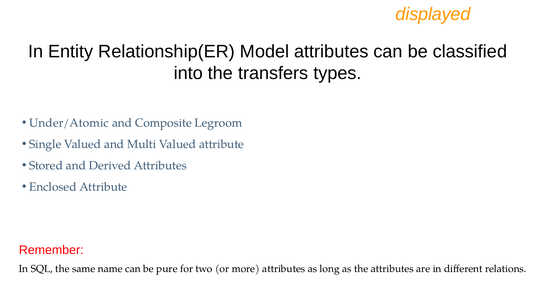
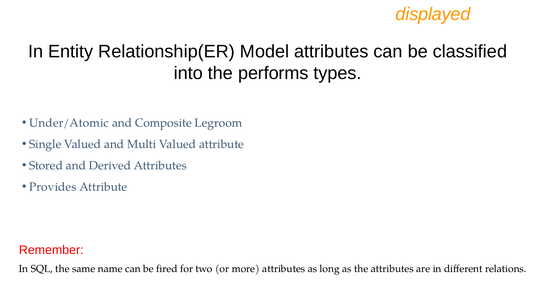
transfers: transfers -> performs (273, 73)
Enclosed: Enclosed -> Provides (53, 187)
pure: pure -> fired (167, 269)
